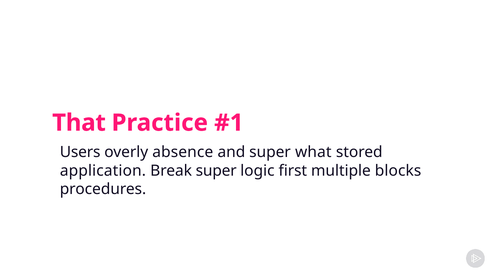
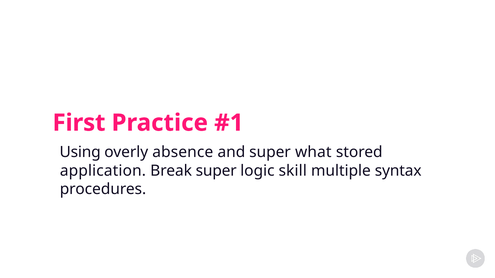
That: That -> First (79, 123)
Users: Users -> Using (80, 152)
first: first -> skill (293, 171)
blocks: blocks -> syntax (398, 171)
